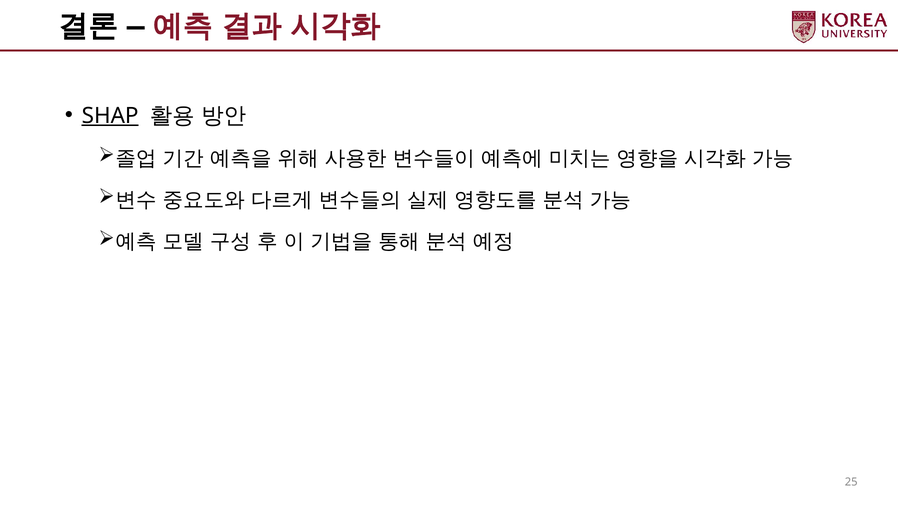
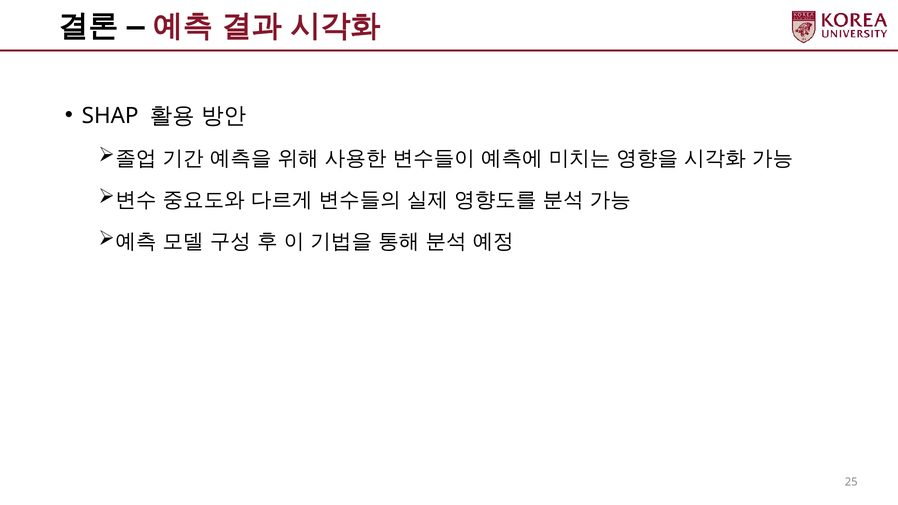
SHAP underline: present -> none (110, 116)
